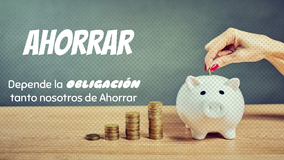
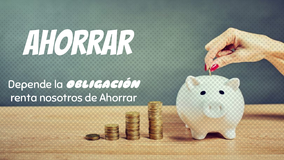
tanto: tanto -> renta (24, 98)
